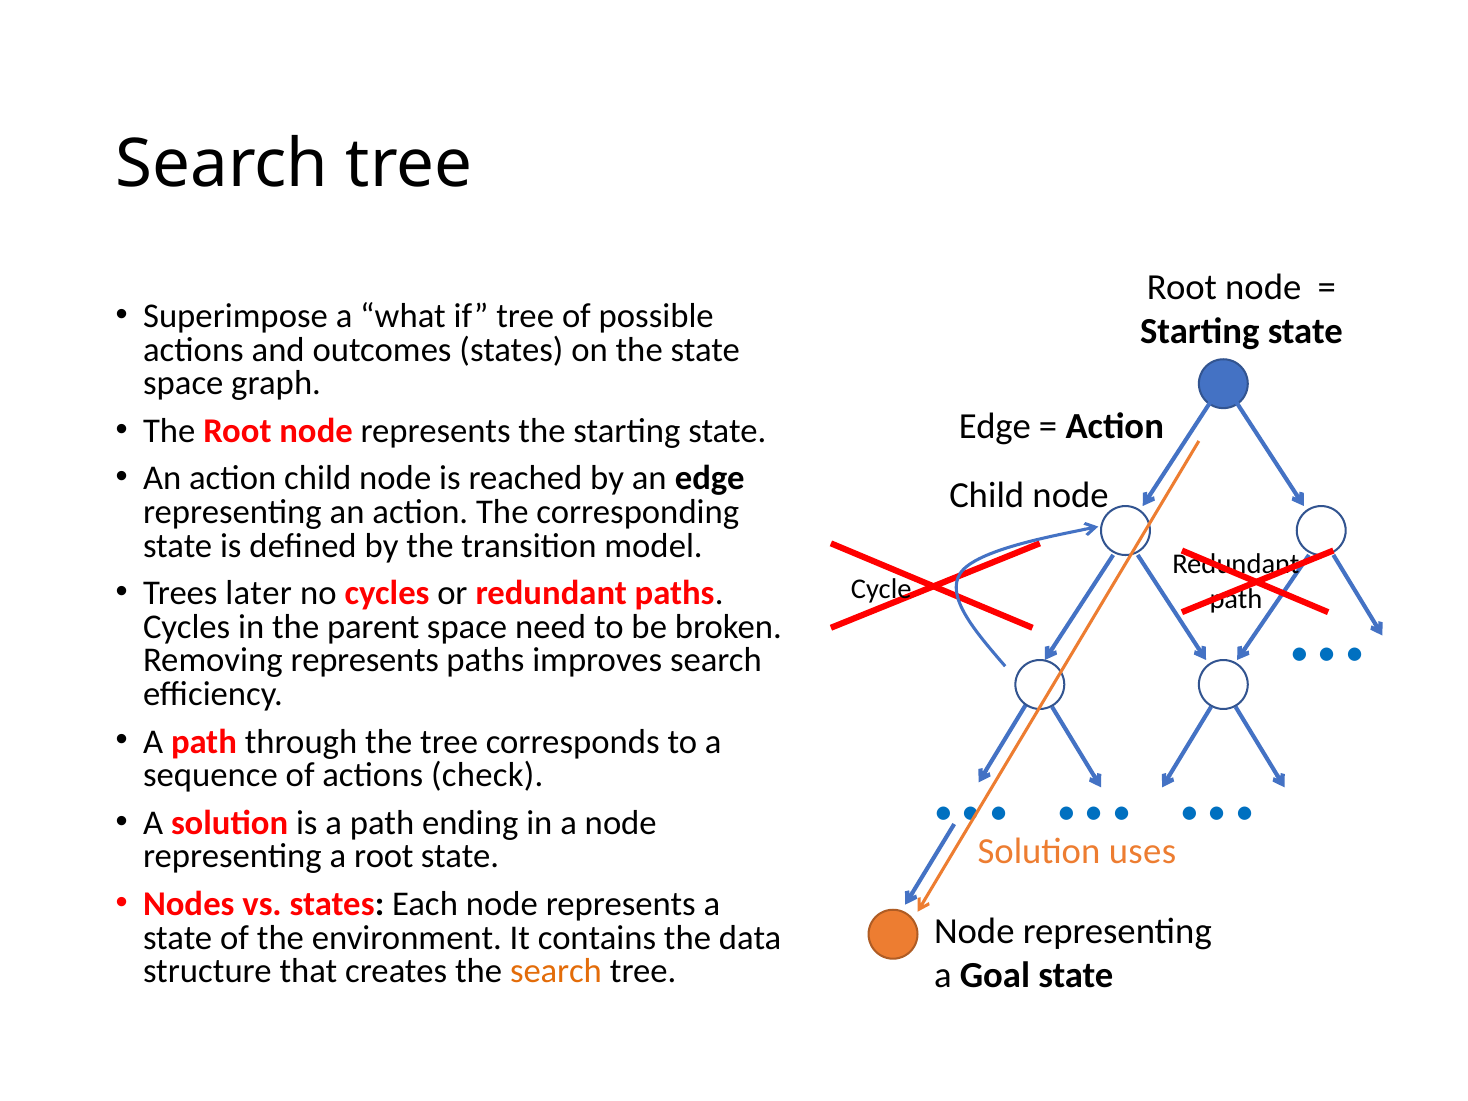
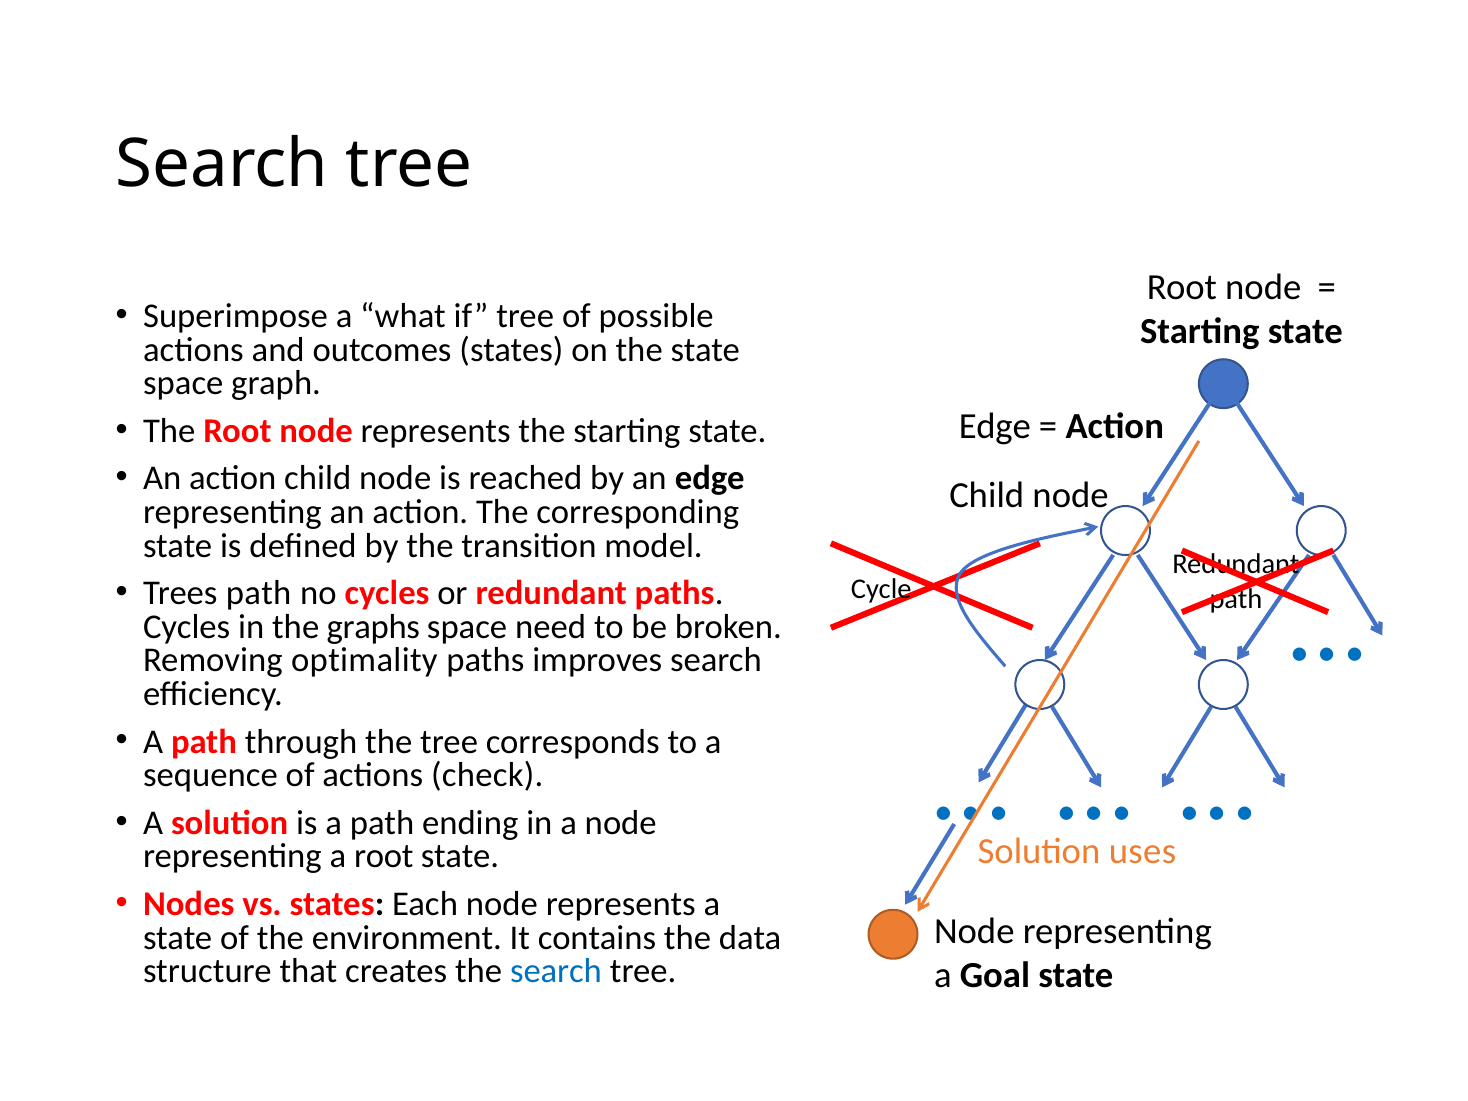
Trees later: later -> path (259, 593)
parent: parent -> graphs (373, 627)
Removing represents: represents -> optimality (364, 660)
search colour: orange -> blue (556, 971)
